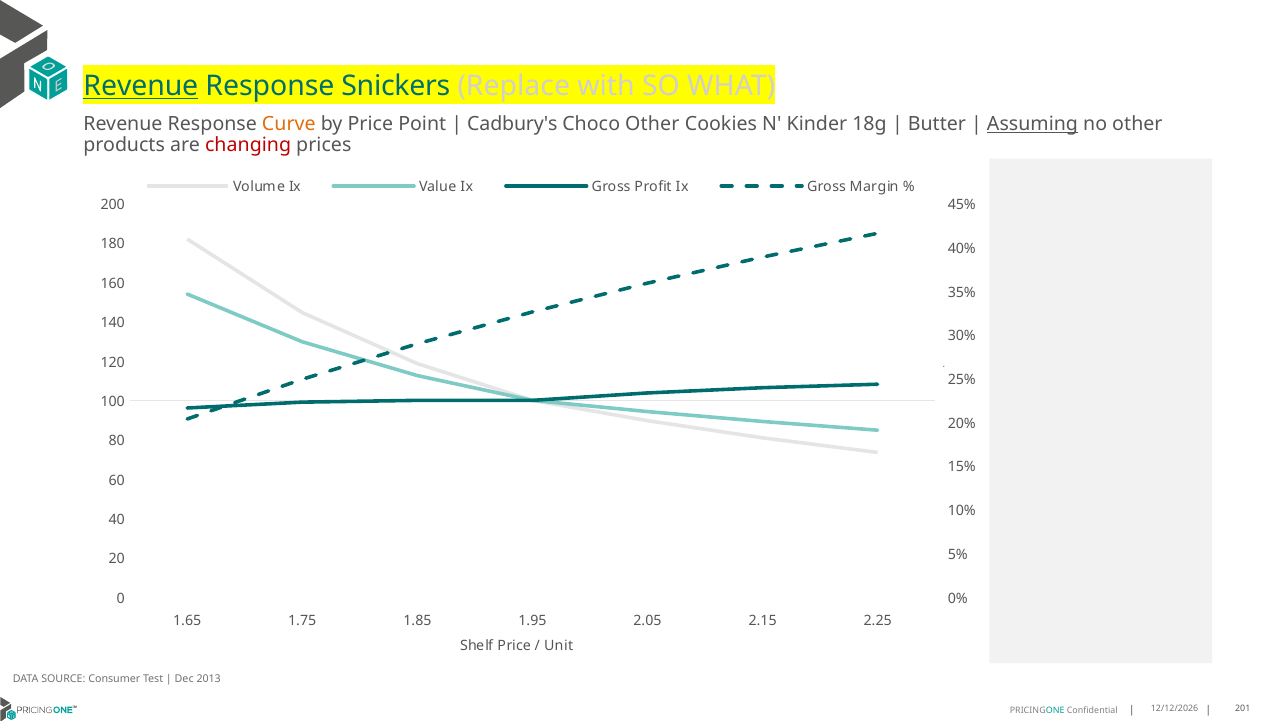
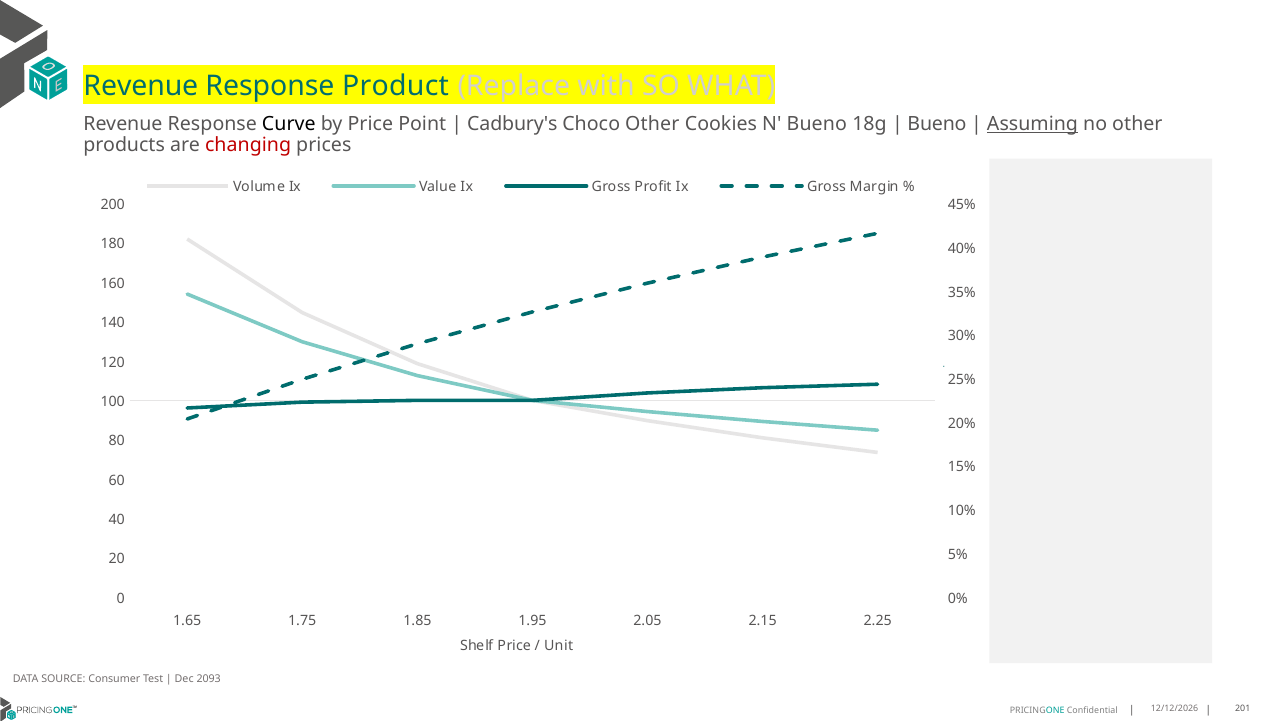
Revenue underline: present -> none (141, 86)
Snickers: Snickers -> Product (396, 86)
Curve colour: orange -> black (289, 124)
N Kinder: Kinder -> Bueno (817, 124)
Butter: Butter -> Bueno (937, 124)
2013: 2013 -> 2093 (209, 679)
